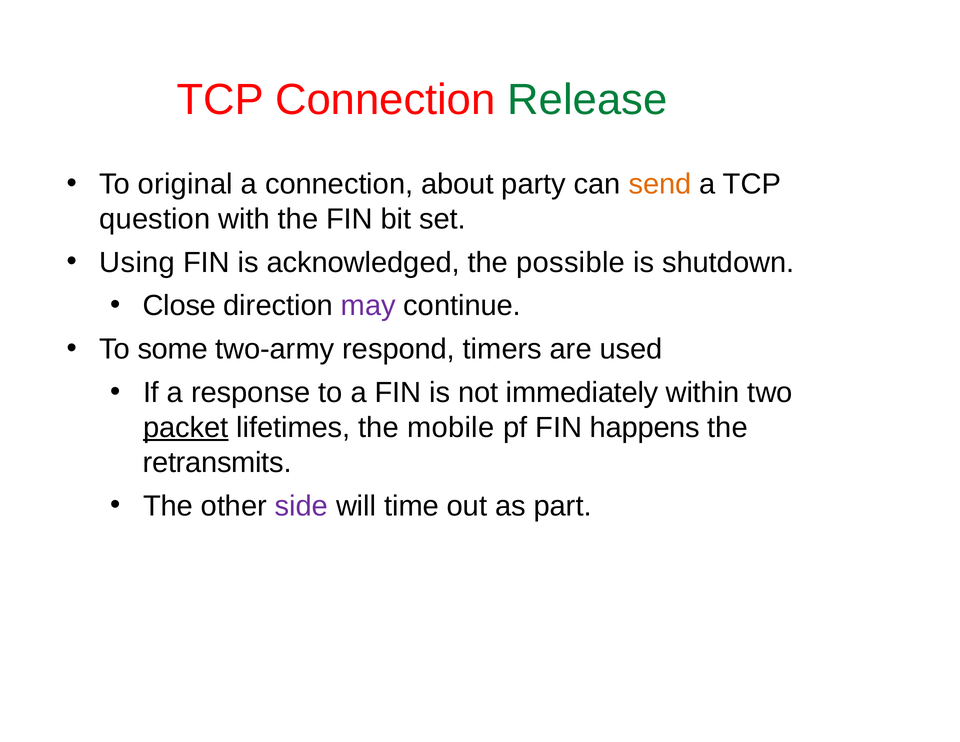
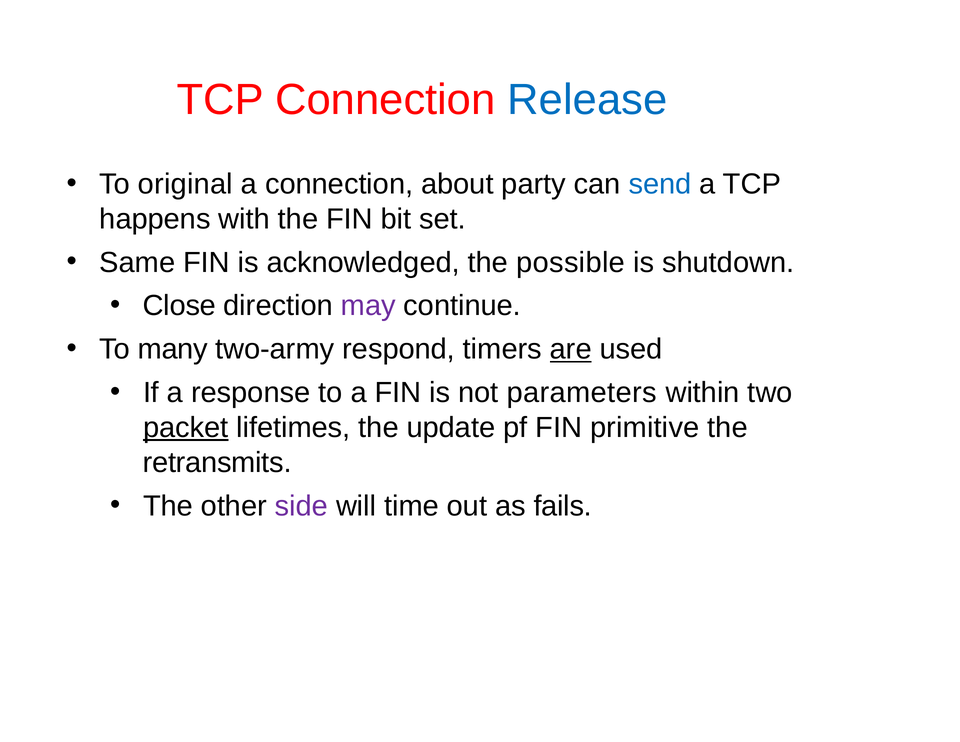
Release colour: green -> blue (587, 100)
send colour: orange -> blue (660, 184)
question: question -> happens (155, 219)
Using: Using -> Same (137, 262)
some: some -> many (173, 349)
are underline: none -> present (571, 349)
immediately: immediately -> parameters (582, 393)
mobile: mobile -> update (451, 427)
happens: happens -> primitive (645, 427)
part: part -> fails (563, 506)
